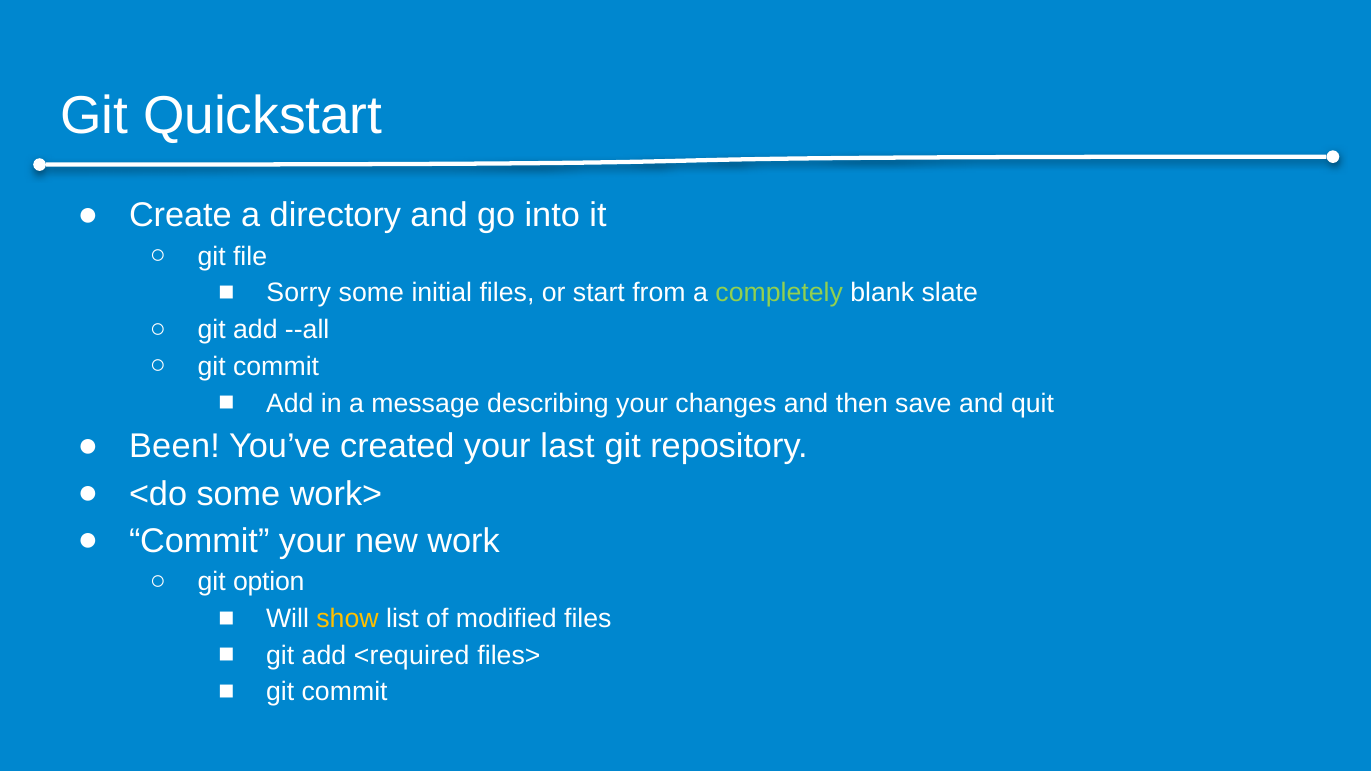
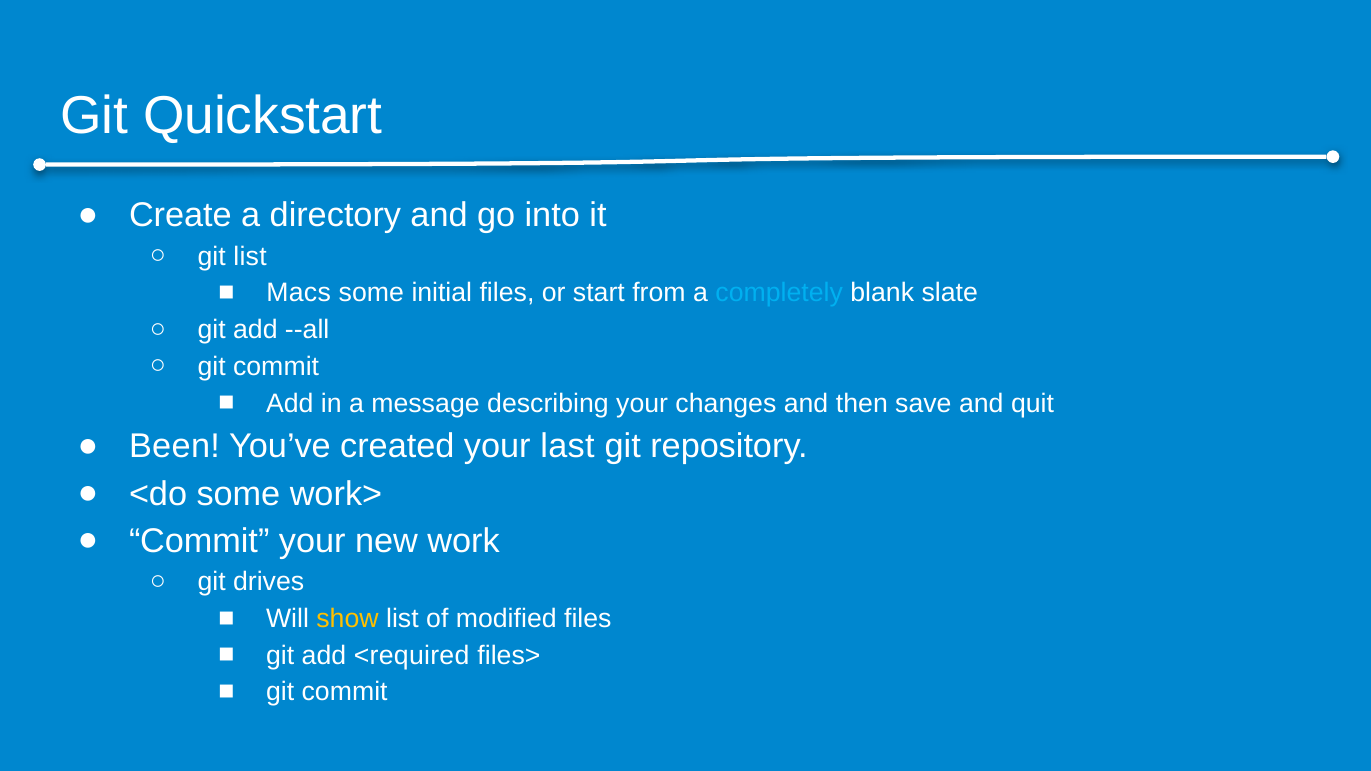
git file: file -> list (250, 256)
Sorry: Sorry -> Macs (299, 293)
completely colour: light green -> light blue (779, 293)
option: option -> drives (269, 582)
